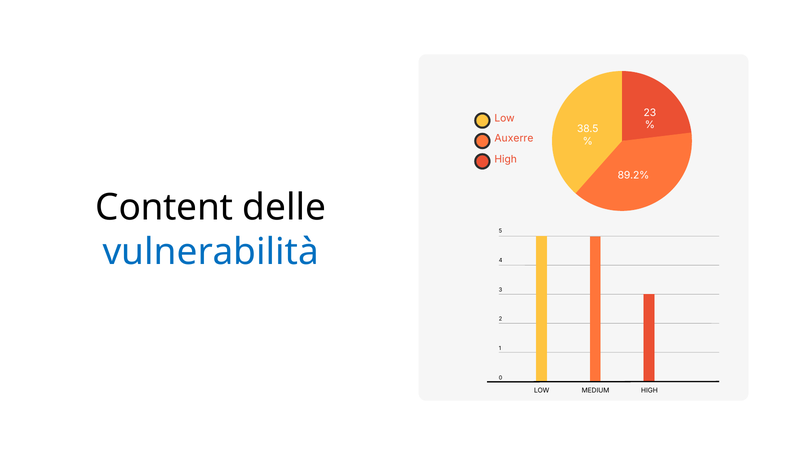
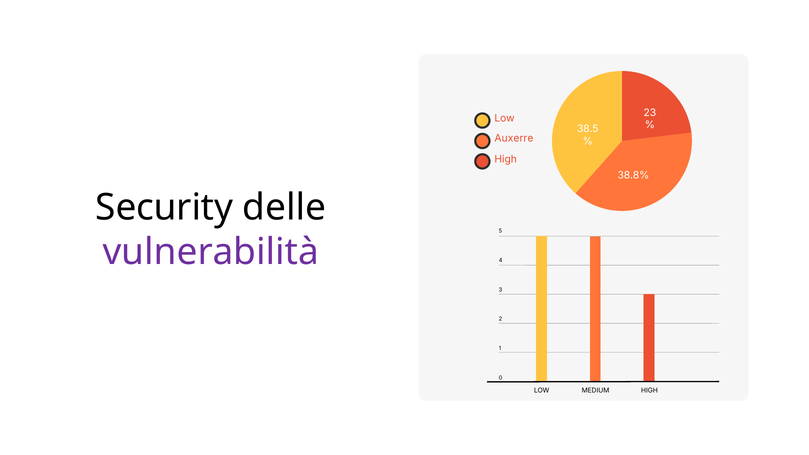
89.2%: 89.2% -> 38.8% (633, 175)
Content: Content -> Security (164, 208)
vulnerabilità colour: blue -> purple (211, 252)
